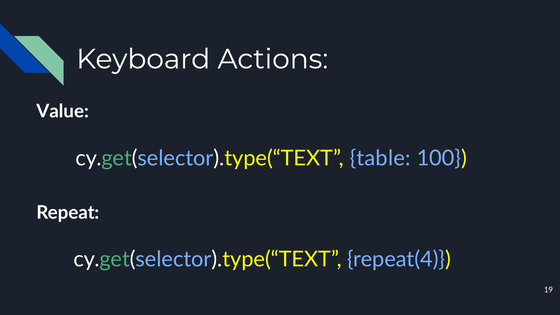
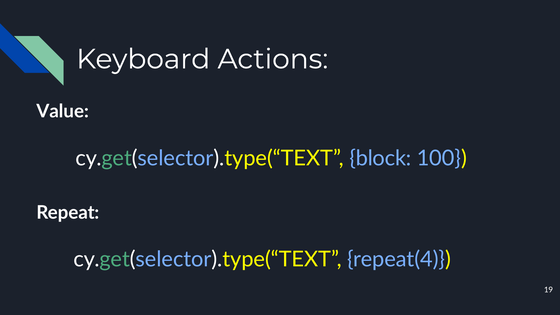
table: table -> block (380, 158)
